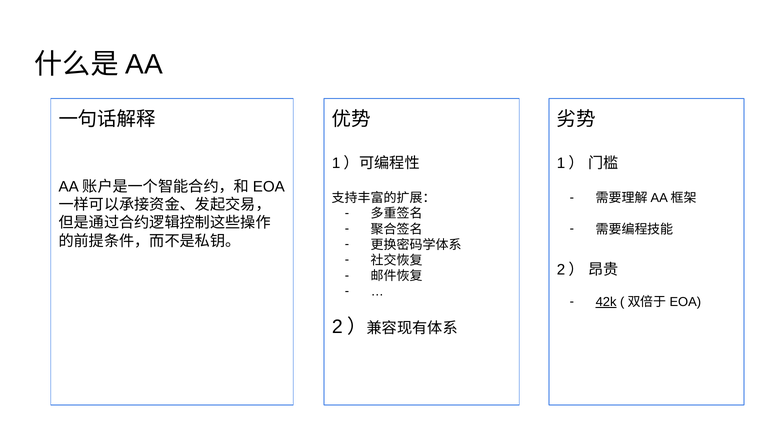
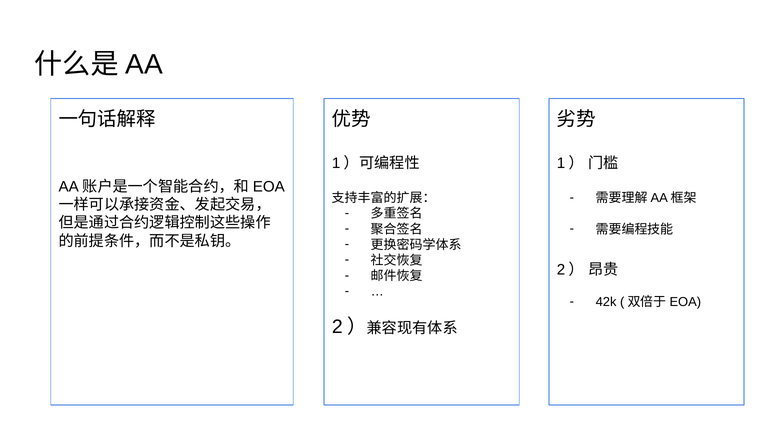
42k underline: present -> none (606, 302)
